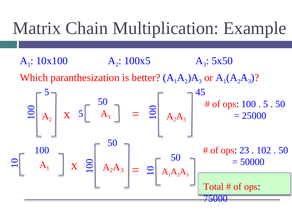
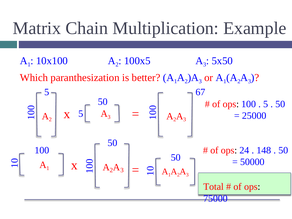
45: 45 -> 67 (200, 92)
23: 23 -> 24 (244, 150)
102: 102 -> 148 (264, 150)
